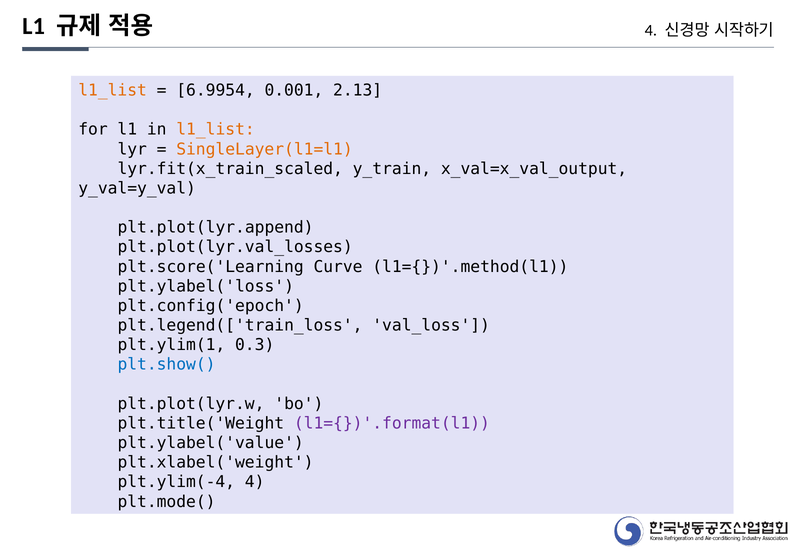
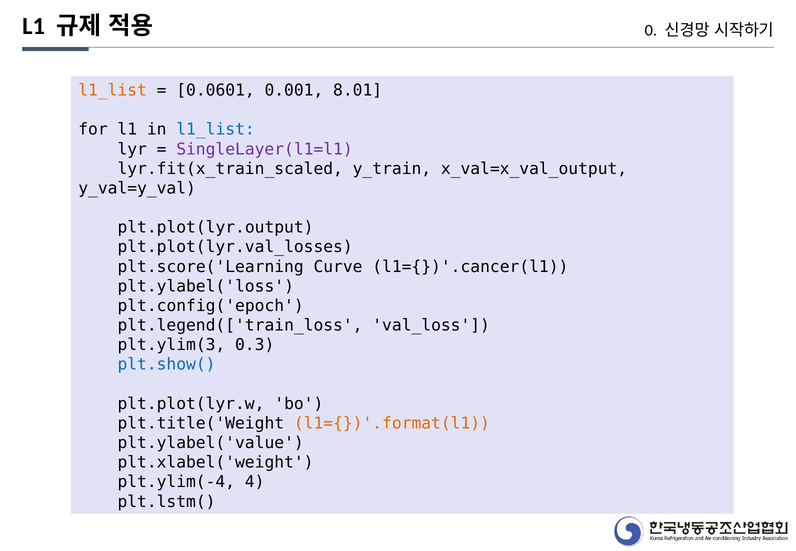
4: 4 -> 0 (651, 30)
6.9954: 6.9954 -> 0.0601 (216, 90)
2.13: 2.13 -> 8.01 (358, 90)
l1_list colour: orange -> blue (216, 130)
SingleLayer(l1=l1 colour: orange -> purple (265, 149)
plt.plot(lyr.append: plt.plot(lyr.append -> plt.plot(lyr.output (216, 228)
l1={})'.method(l1: l1={})'.method(l1 -> l1={})'.cancer(l1 (470, 267)
plt.ylim(1: plt.ylim(1 -> plt.ylim(3 (171, 345)
l1={})'.format(l1 colour: purple -> orange (392, 423)
plt.mode(: plt.mode( -> plt.lstm( (167, 502)
